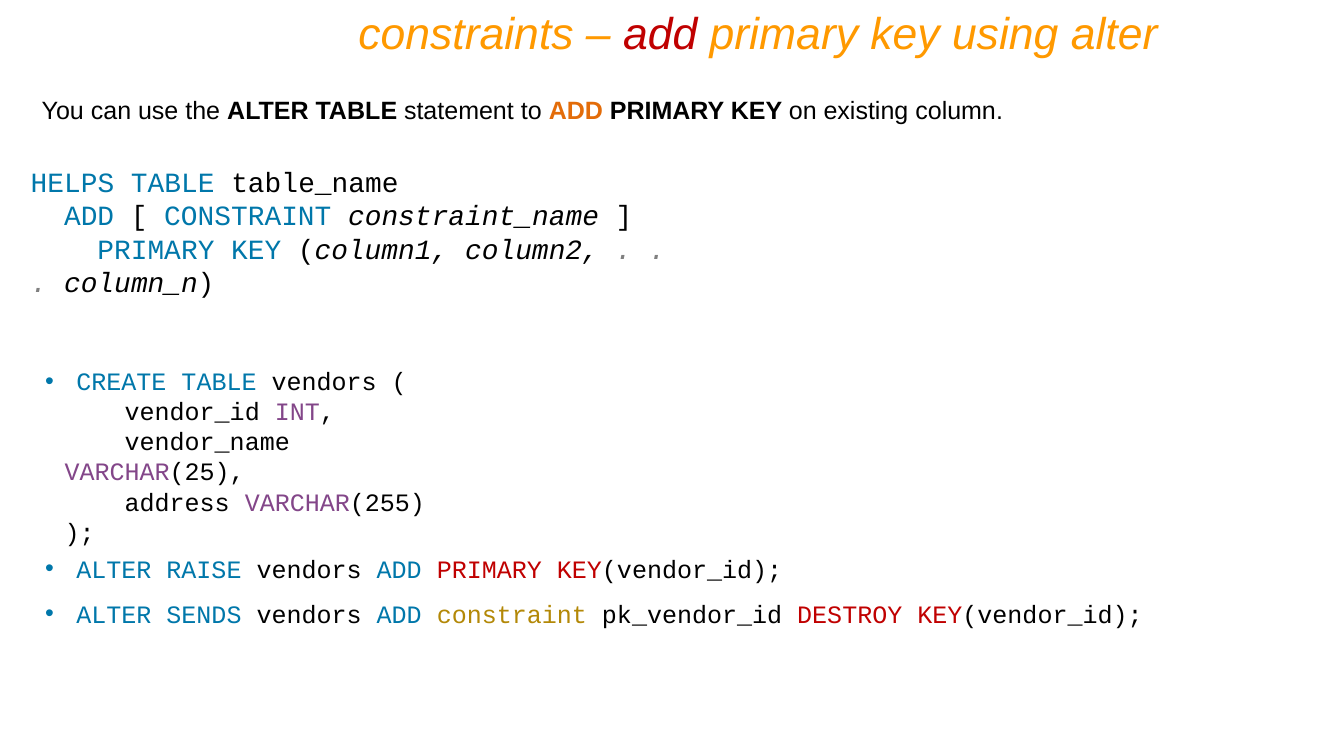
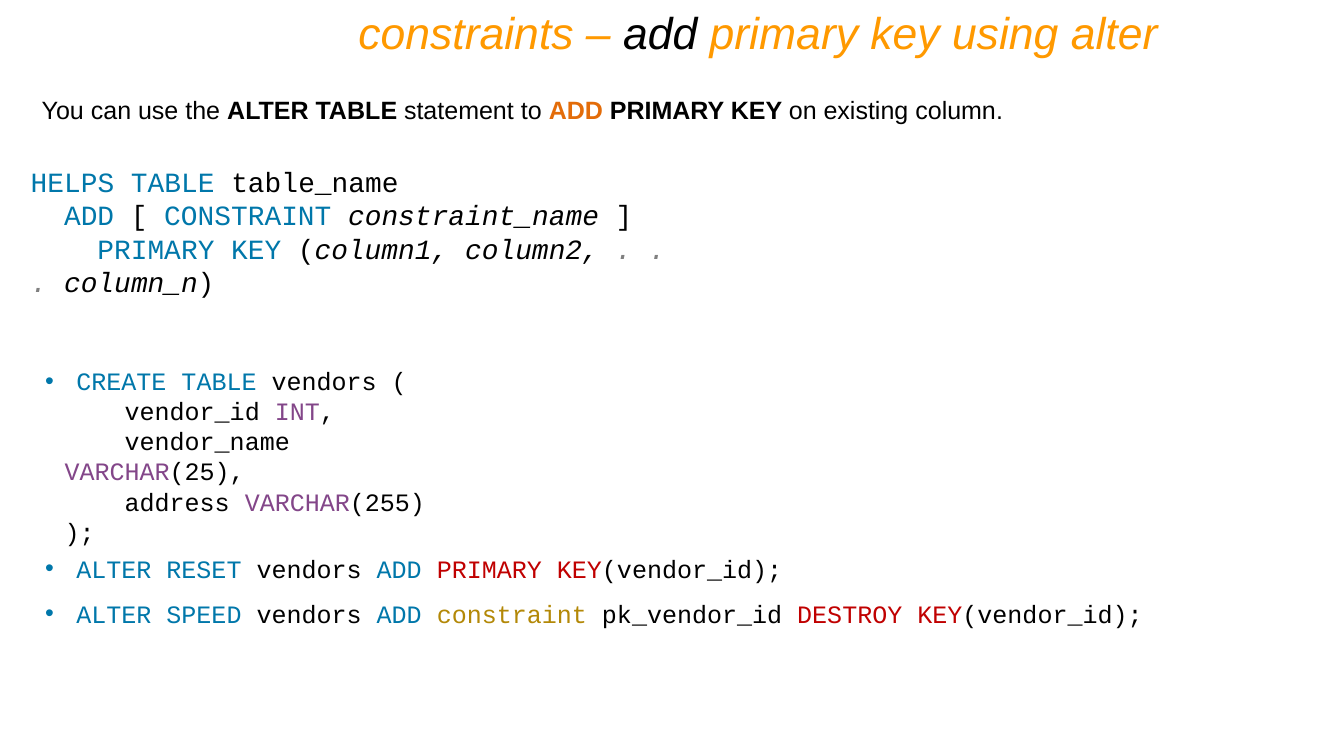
add colour: red -> black (660, 35)
RAISE: RAISE -> RESET (204, 570)
SENDS: SENDS -> SPEED (204, 615)
